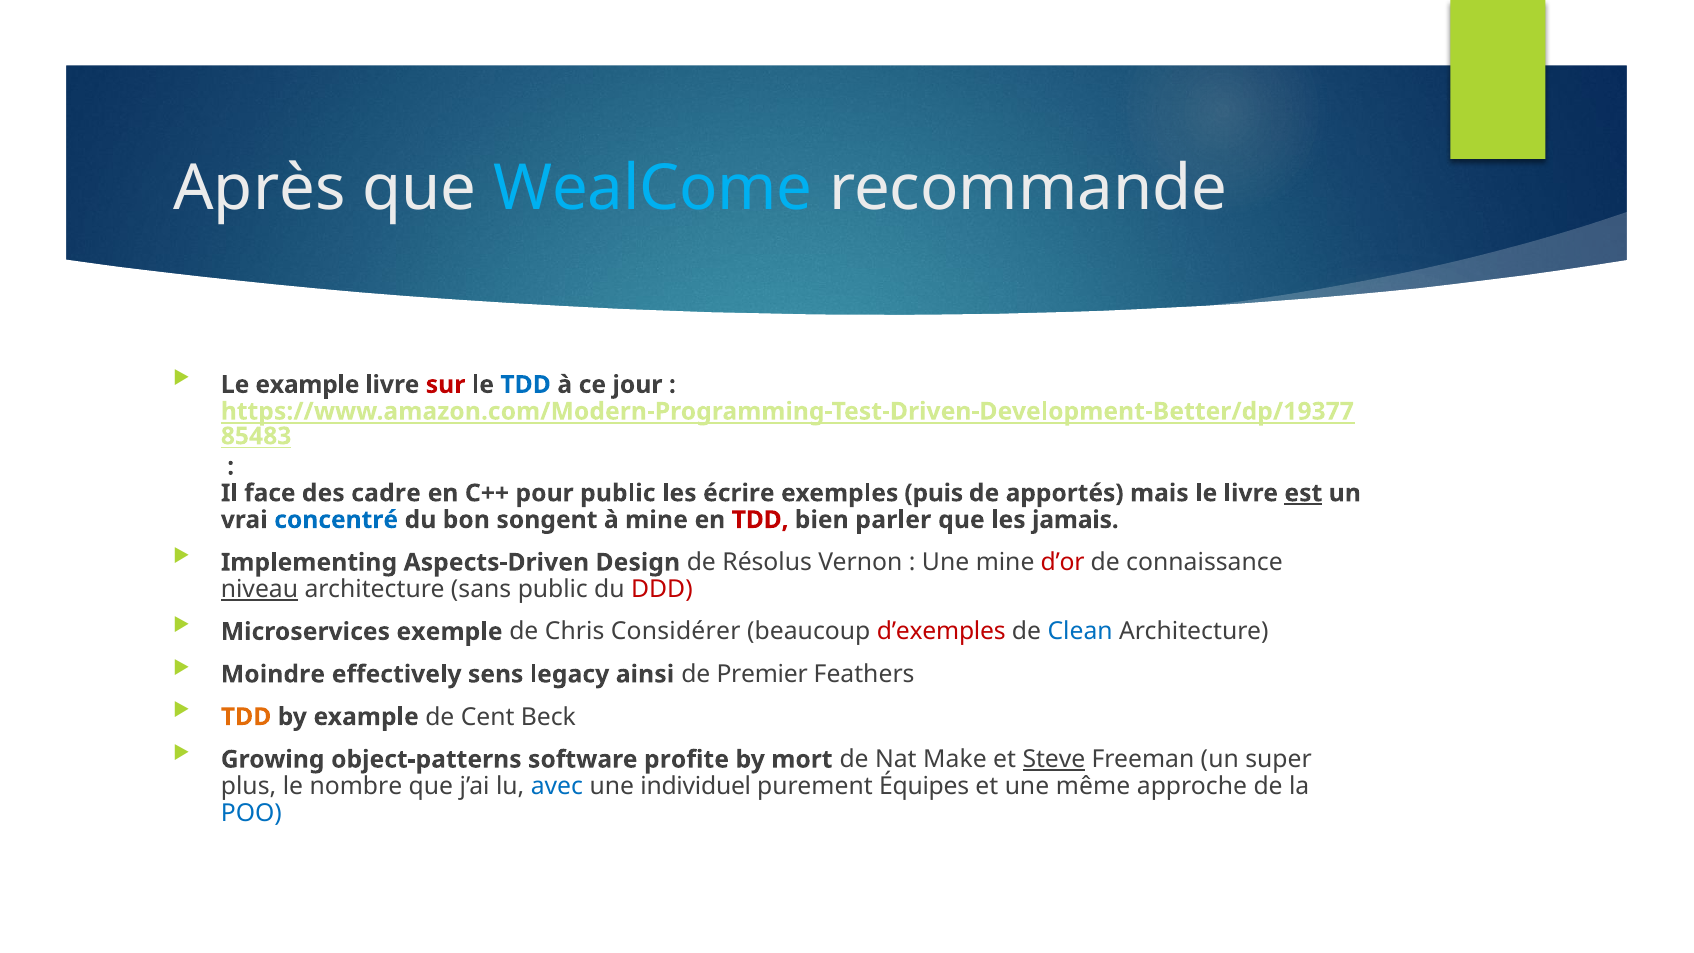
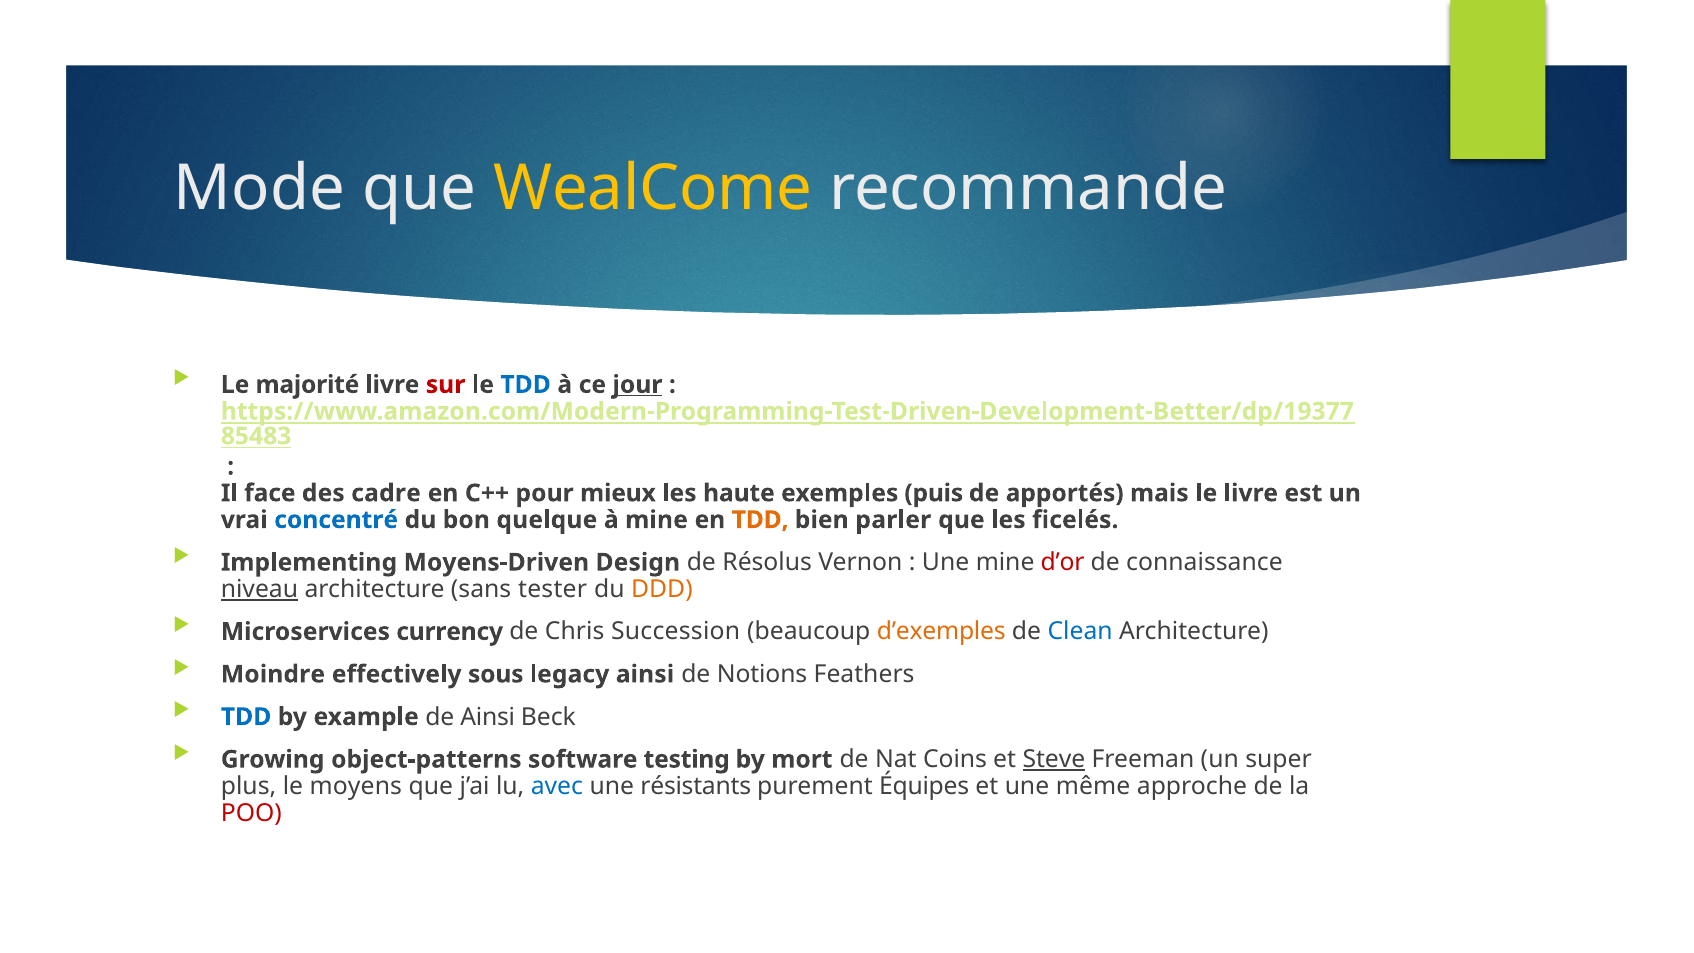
Après: Après -> Mode (259, 189)
WealCome colour: light blue -> yellow (653, 189)
Le example: example -> majorité (307, 385)
jour underline: none -> present (637, 385)
pour public: public -> mieux (618, 493)
écrire: écrire -> haute (739, 493)
est underline: present -> none (1303, 493)
songent: songent -> quelque (547, 520)
TDD colour: red -> orange (760, 520)
jamais: jamais -> ficelés (1075, 520)
Aspects-Driven: Aspects-Driven -> Moyens-Driven (496, 562)
sans public: public -> tester (553, 589)
DDD colour: red -> orange (662, 589)
exemple: exemple -> currency (450, 632)
Considérer: Considérer -> Succession (676, 632)
d’exemples colour: red -> orange (941, 632)
sens: sens -> sous (496, 674)
Premier: Premier -> Notions (762, 674)
TDD colour: orange -> blue (246, 717)
de Cent: Cent -> Ainsi (488, 717)
profite: profite -> testing (687, 759)
Make: Make -> Coins (955, 759)
nombre: nombre -> moyens (356, 786)
individuel: individuel -> résistants (696, 786)
POO colour: blue -> red (251, 813)
